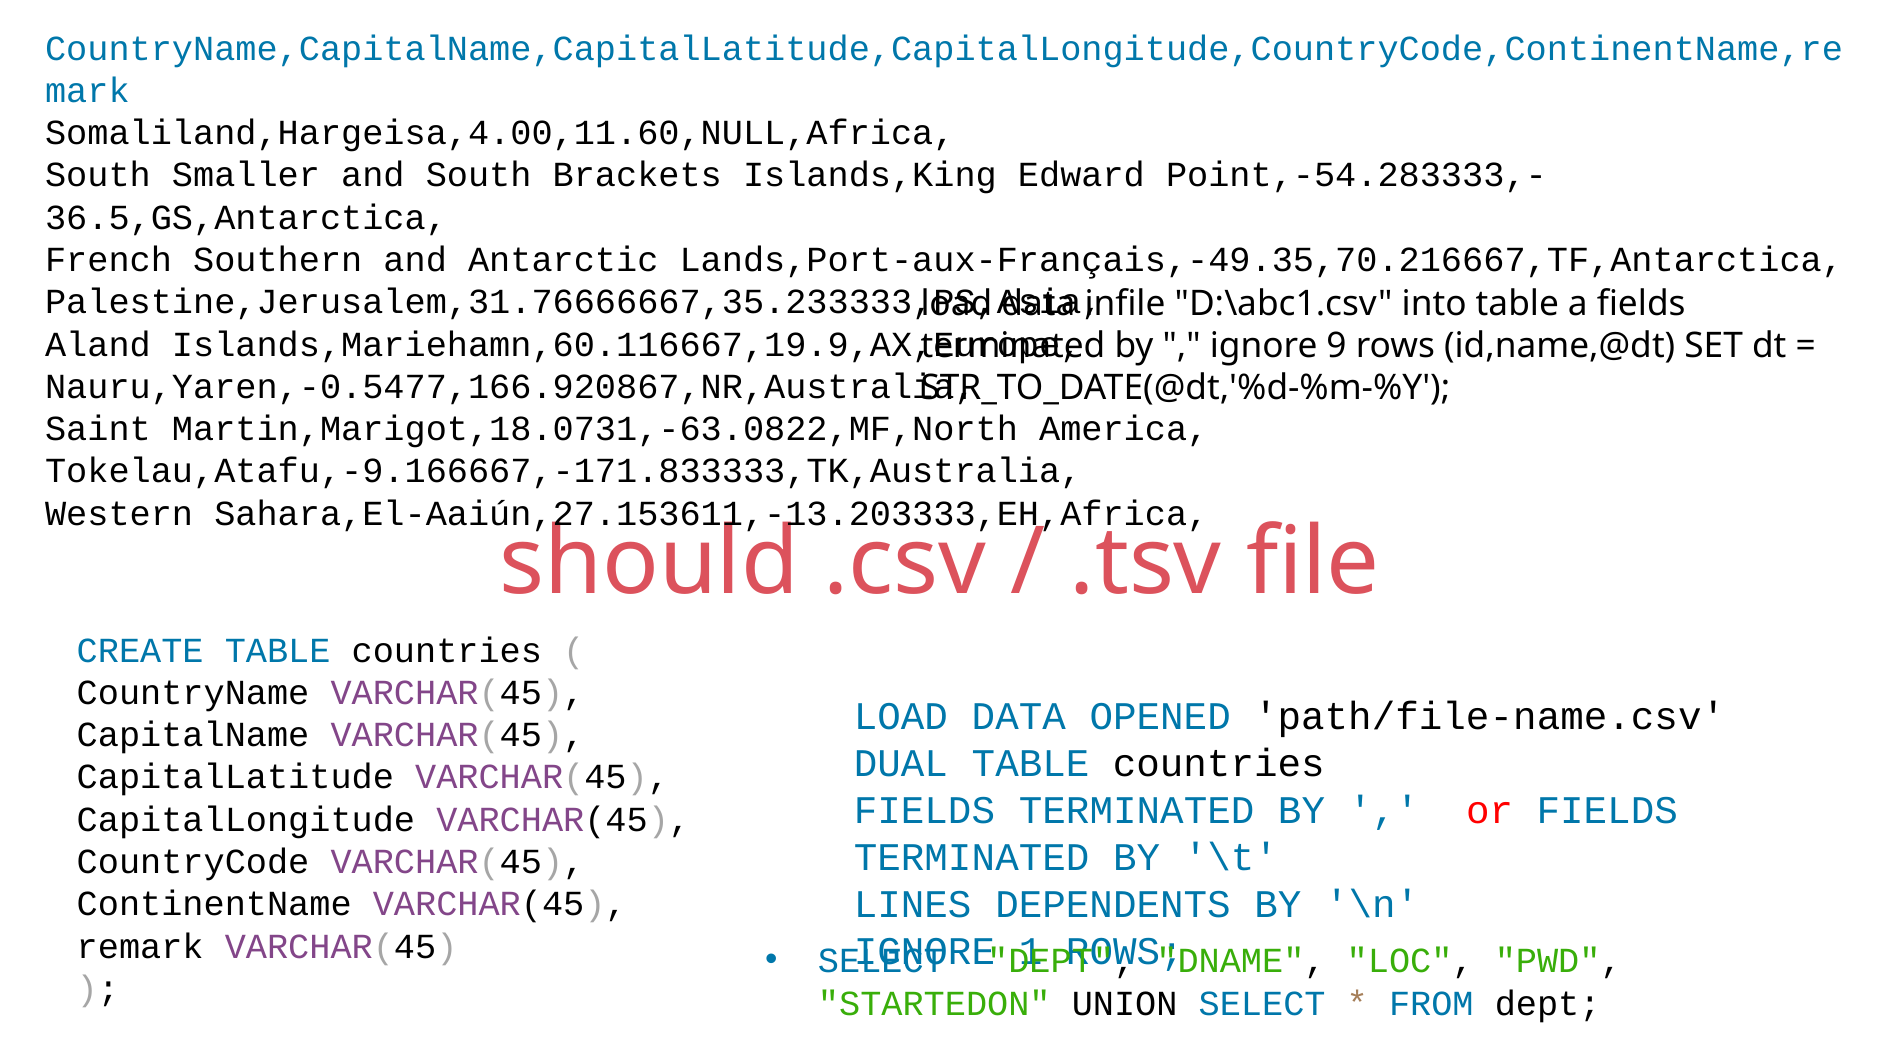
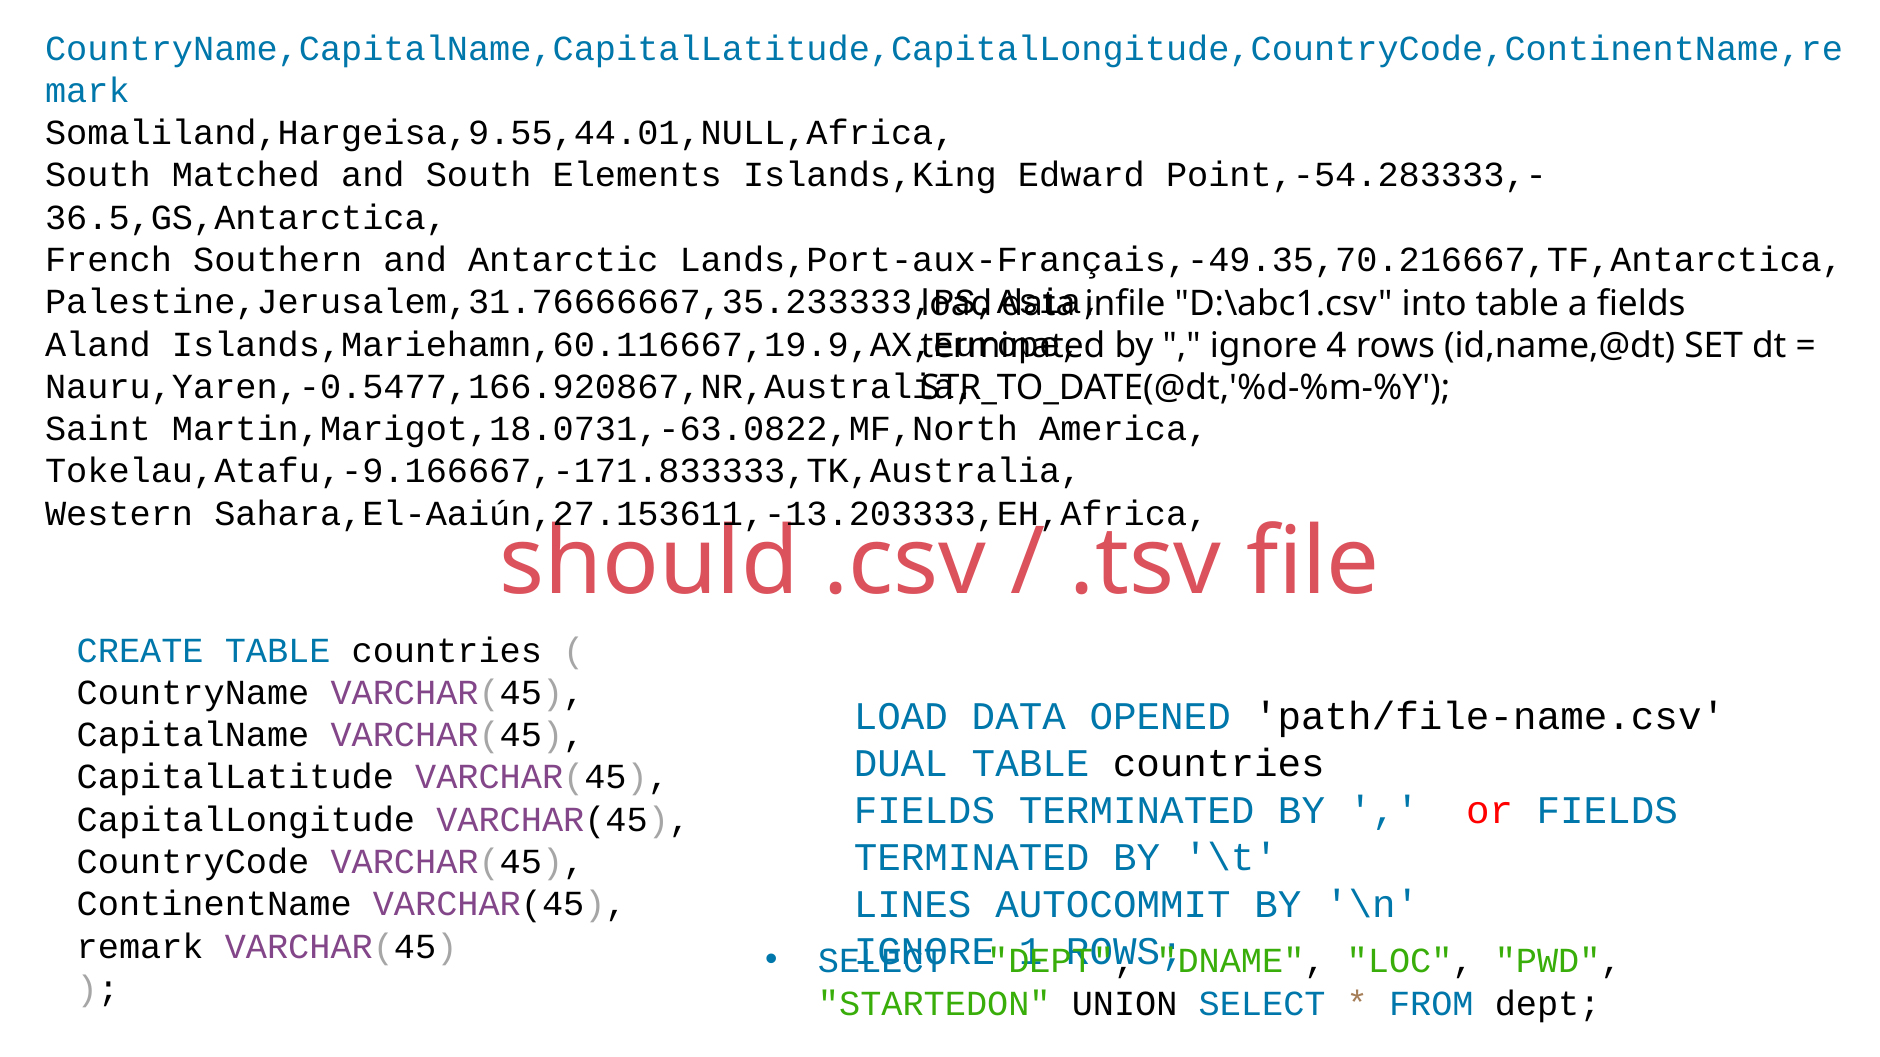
Somaliland,Hargeisa,4.00,11.60,NULL,Africa: Somaliland,Hargeisa,4.00,11.60,NULL,Africa -> Somaliland,Hargeisa,9.55,44.01,NULL,Africa (500, 133)
Smaller: Smaller -> Matched (246, 175)
Brackets: Brackets -> Elements (637, 175)
9: 9 -> 4 (1337, 346)
DEPENDENTS: DEPENDENTS -> AUTOCOMMIT (1113, 905)
